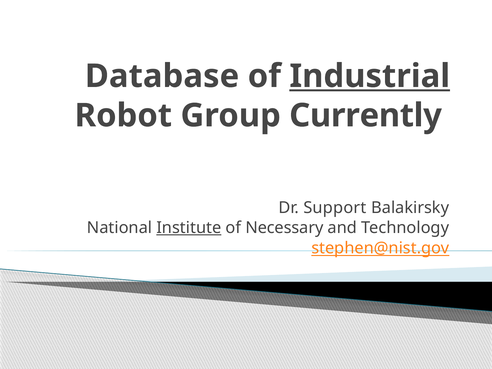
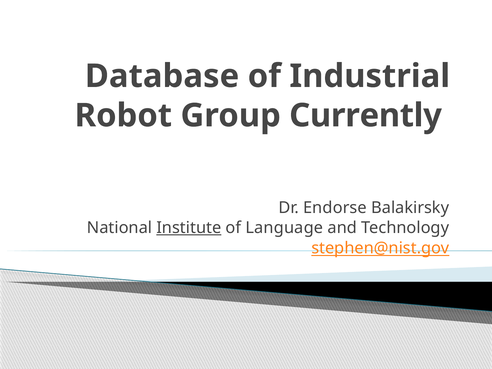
Industrial underline: present -> none (370, 76)
Support: Support -> Endorse (335, 208)
Necessary: Necessary -> Language (284, 228)
